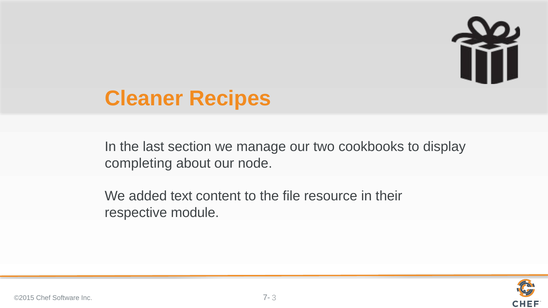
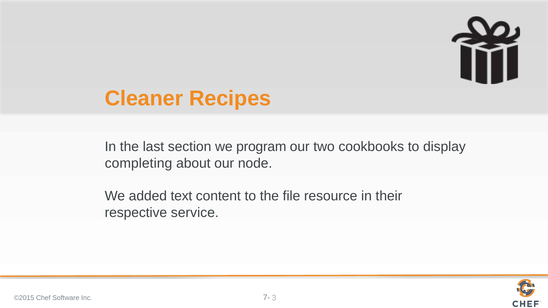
manage: manage -> program (261, 147)
module: module -> service (195, 213)
